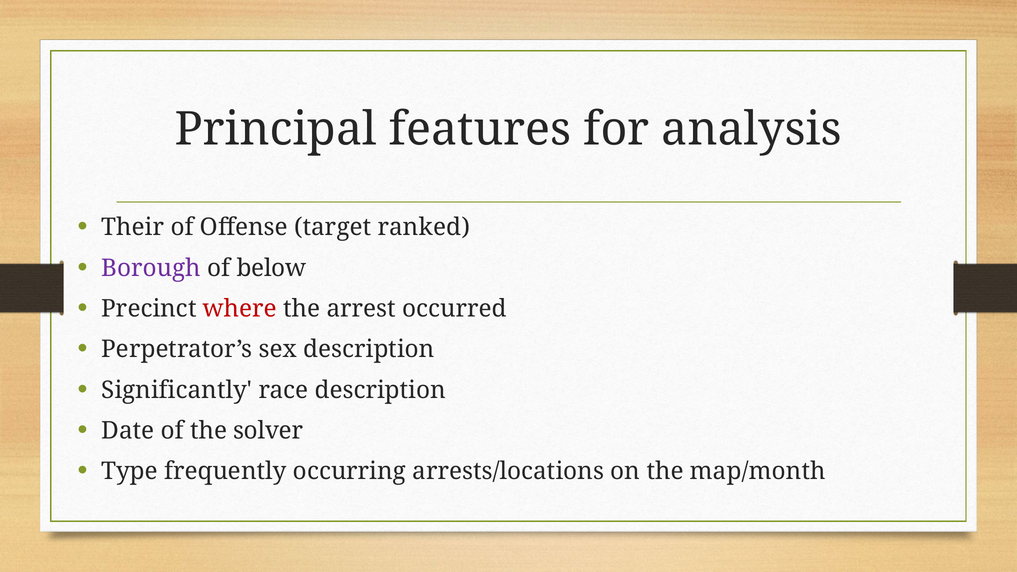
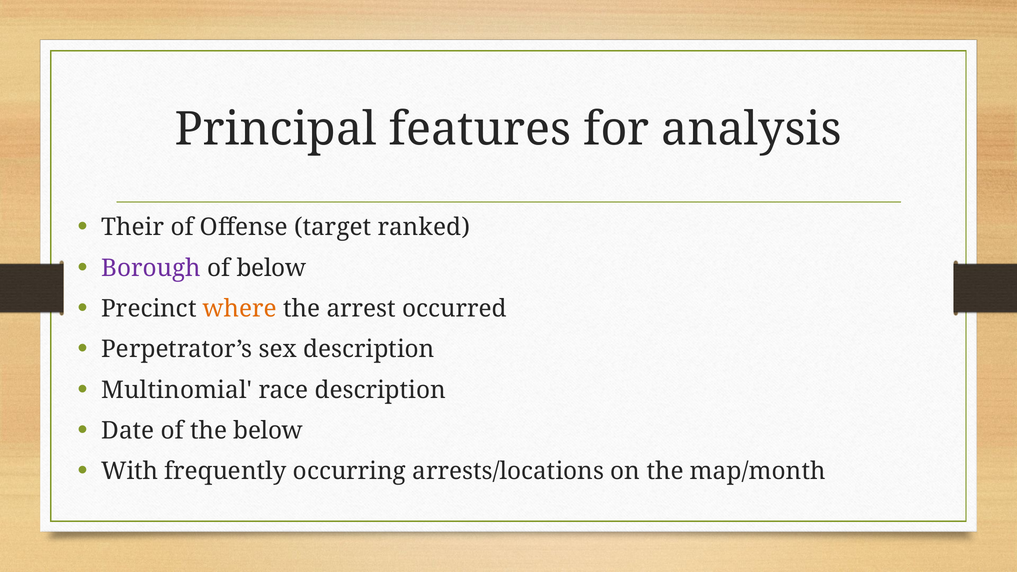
where colour: red -> orange (240, 309)
Significantly: Significantly -> Multinomial (177, 390)
the solver: solver -> below (268, 431)
Type: Type -> With (130, 471)
